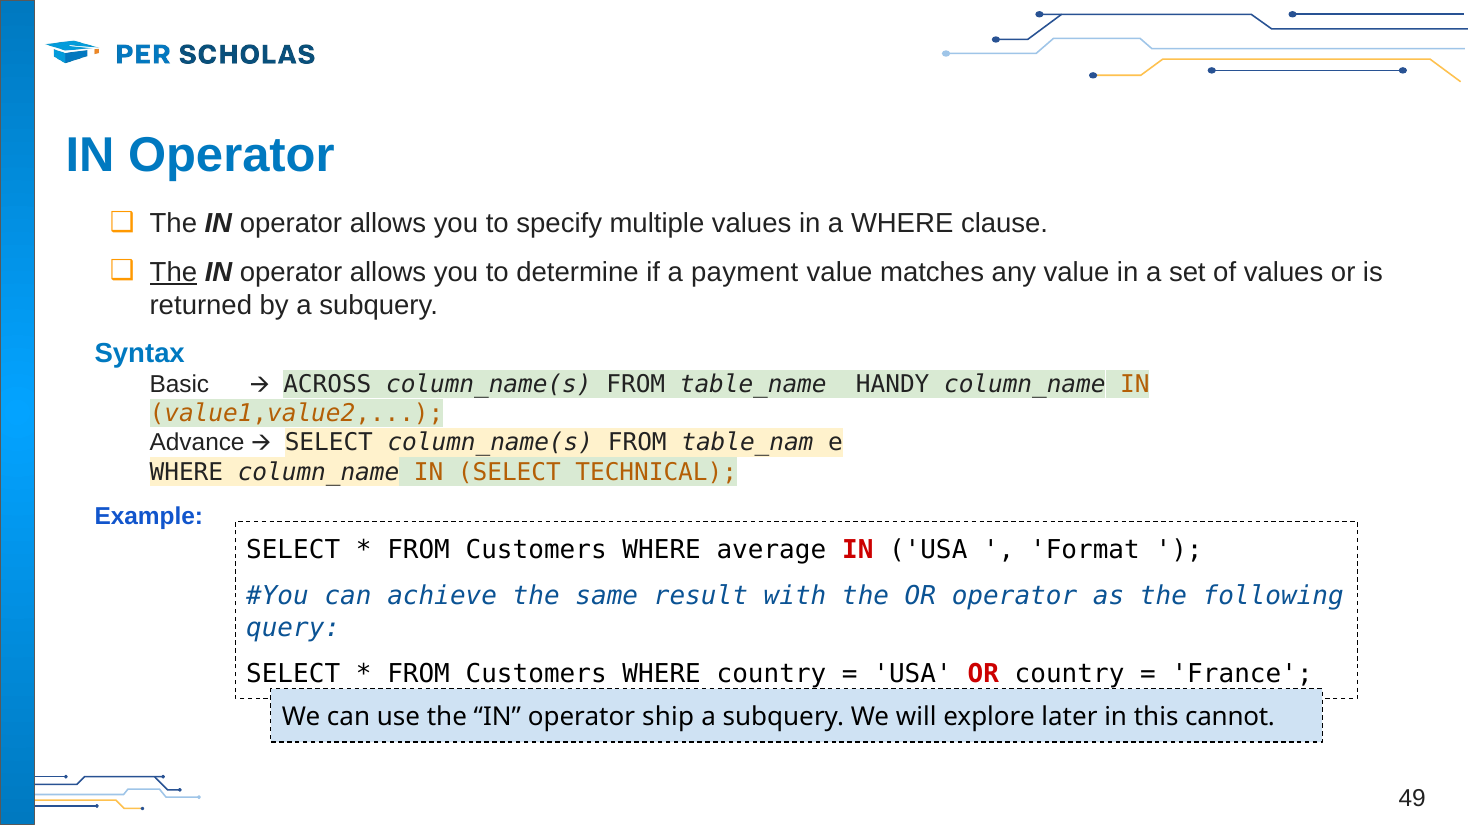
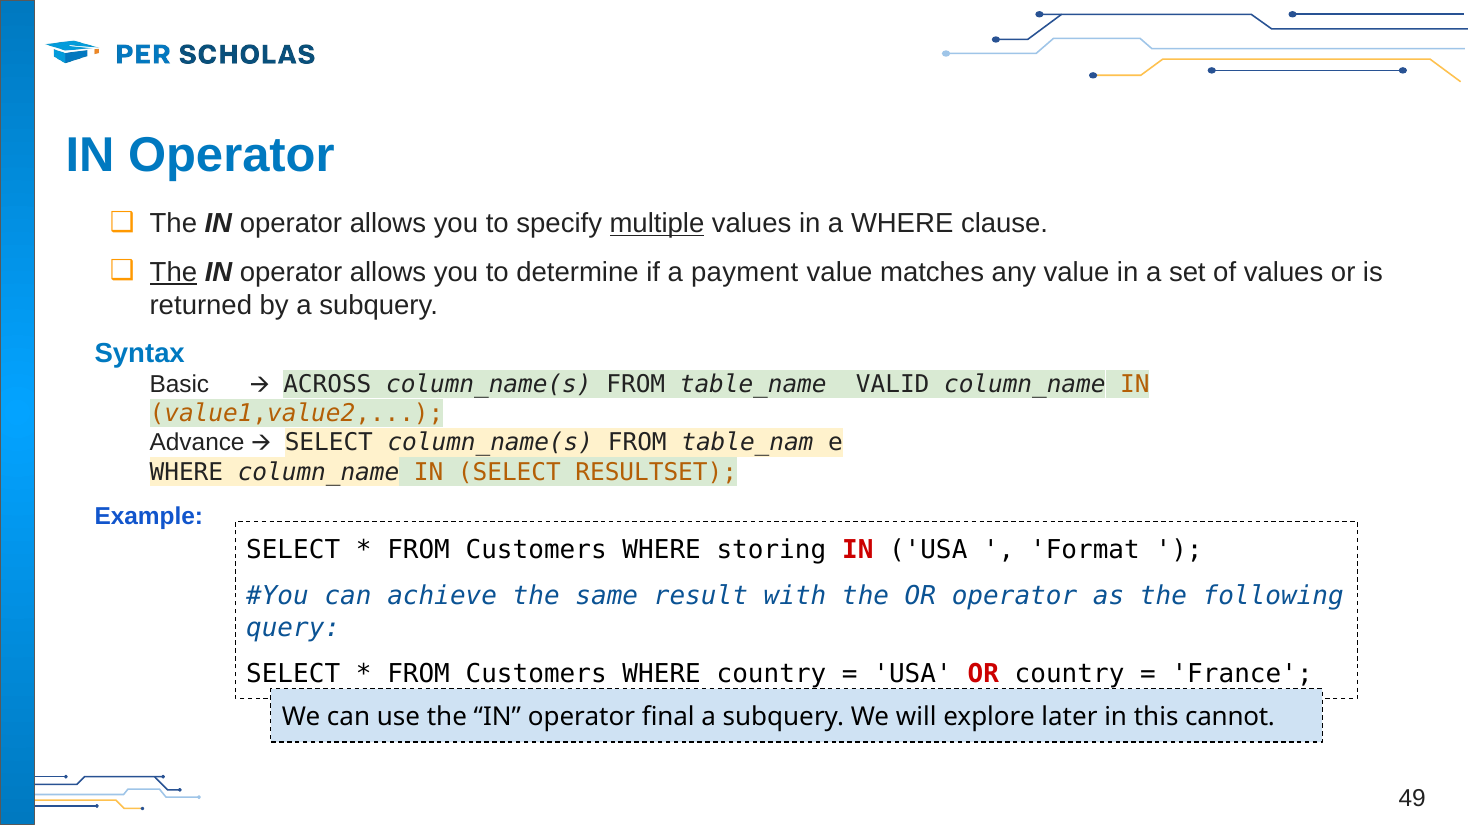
multiple underline: none -> present (657, 224)
HANDY: HANDY -> VALID (893, 385)
TECHNICAL: TECHNICAL -> RESULTSET (656, 473)
average: average -> storing (771, 550)
ship: ship -> final (668, 718)
